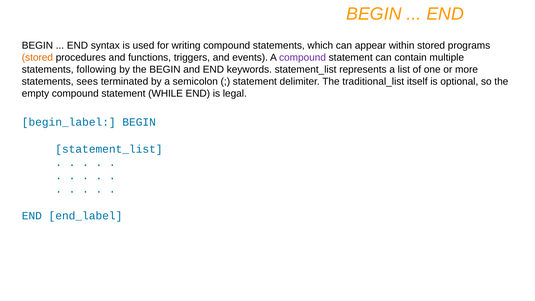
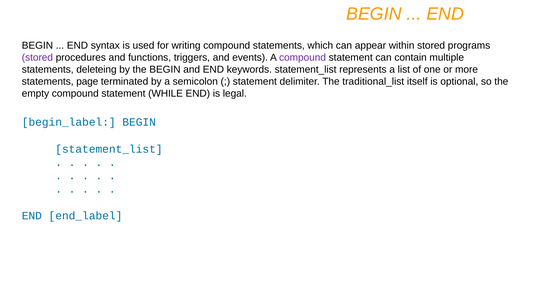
stored colour: orange -> purple (37, 57)
following: following -> deleteing (96, 70)
sees: sees -> page (87, 82)
